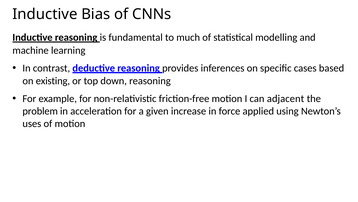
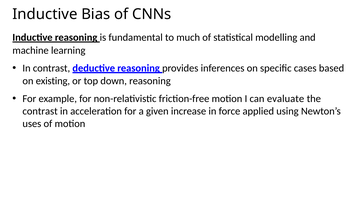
adjacent: adjacent -> evaluate (286, 98)
problem: problem -> contrast (40, 111)
